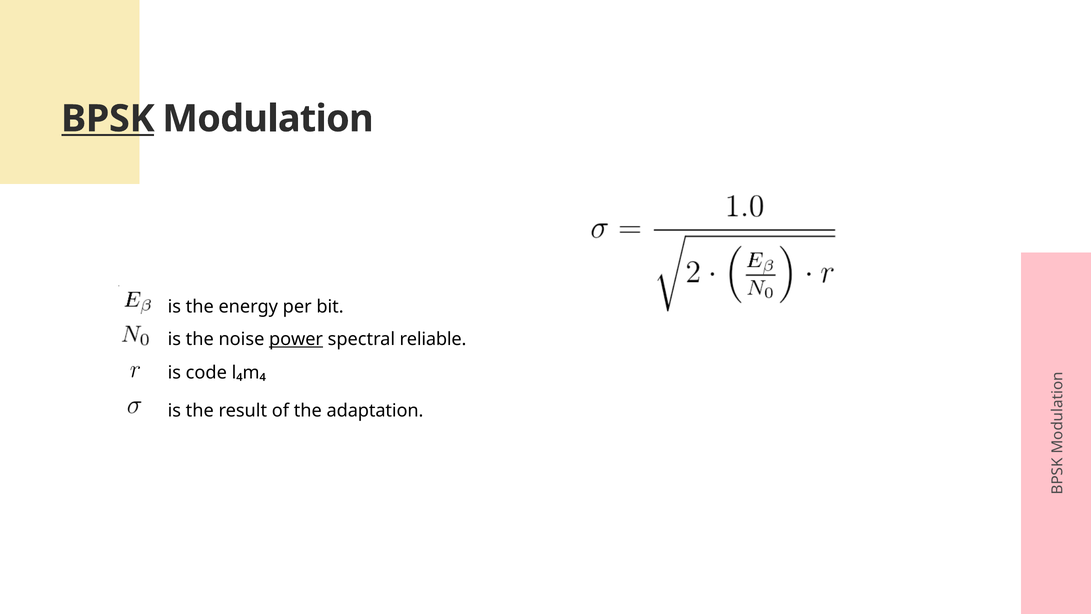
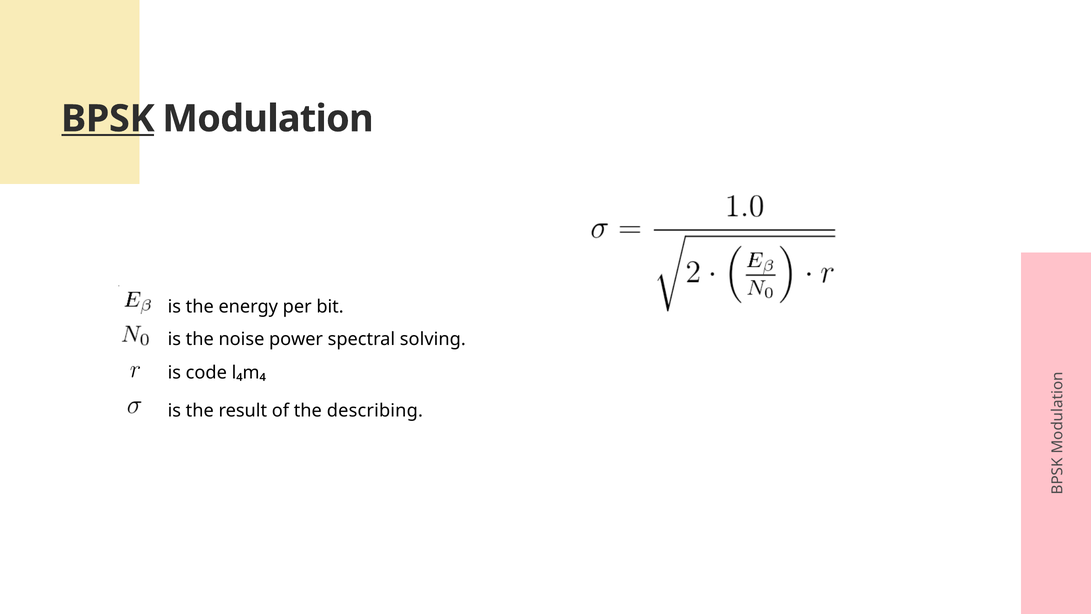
power underline: present -> none (296, 339)
reliable: reliable -> solving (433, 339)
adaptation: adaptation -> describing (375, 410)
